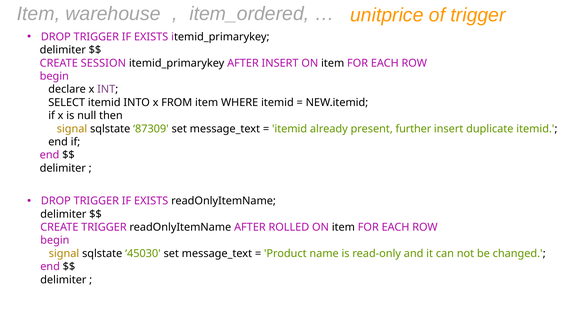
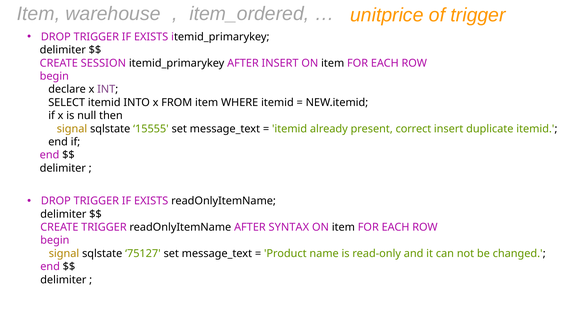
87309: 87309 -> 15555 (151, 129)
further: further -> correct (413, 129)
ROLLED: ROLLED -> SYNTAX (289, 227)
45030: 45030 -> 75127 (143, 253)
